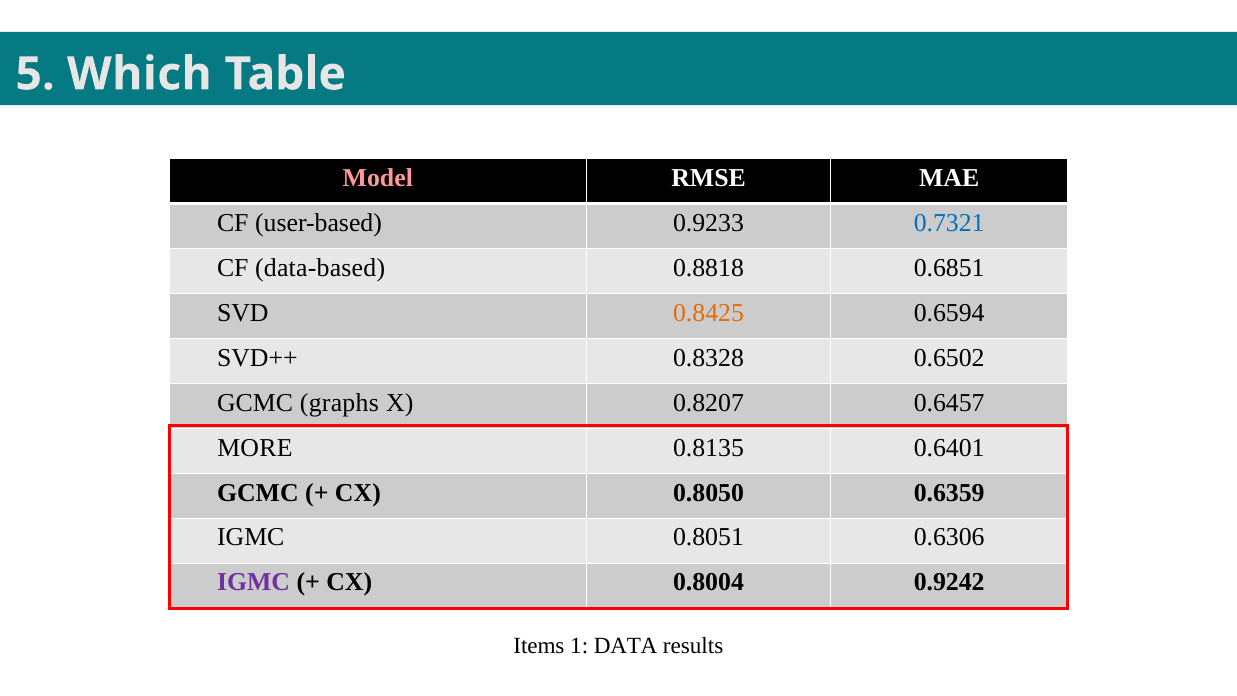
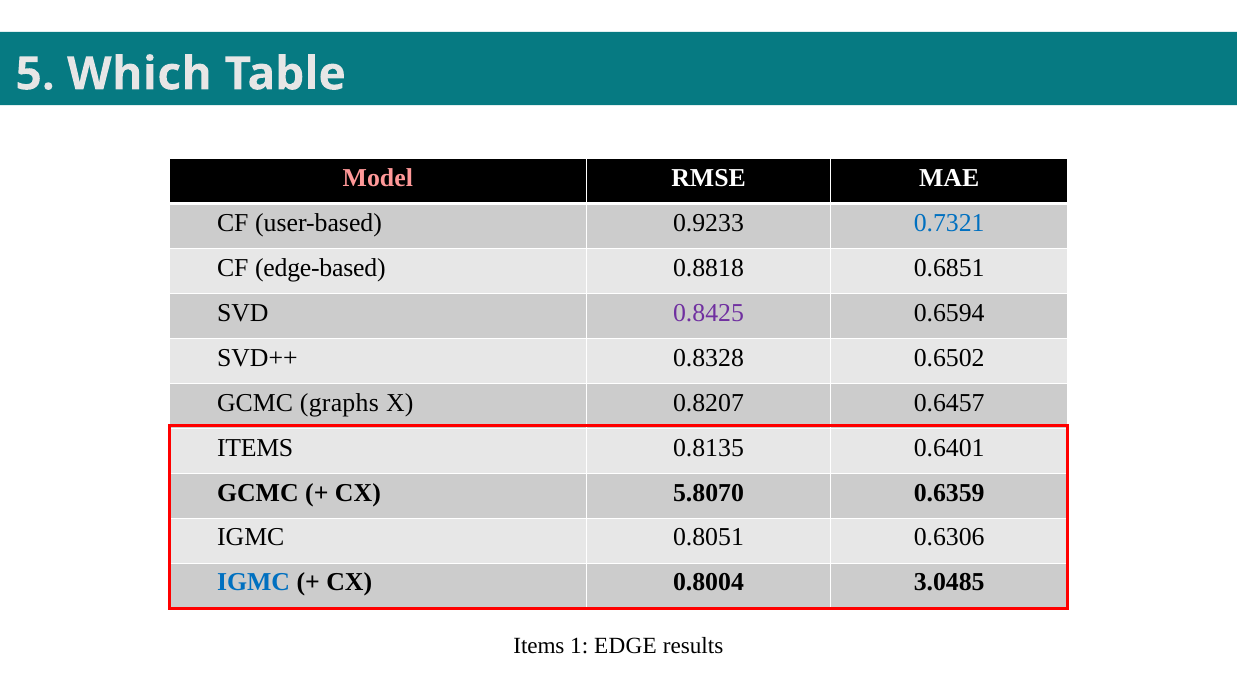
data-based: data-based -> edge-based (320, 268)
0.8425 colour: orange -> purple (709, 313)
MORE: MORE -> ITEMS (255, 447)
0.8050: 0.8050 -> 5.8070 (709, 492)
IGMC colour: purple -> blue (254, 582)
0.9242: 0.9242 -> 3.0485 (949, 582)
DATA: DATA -> EDGE (625, 645)
